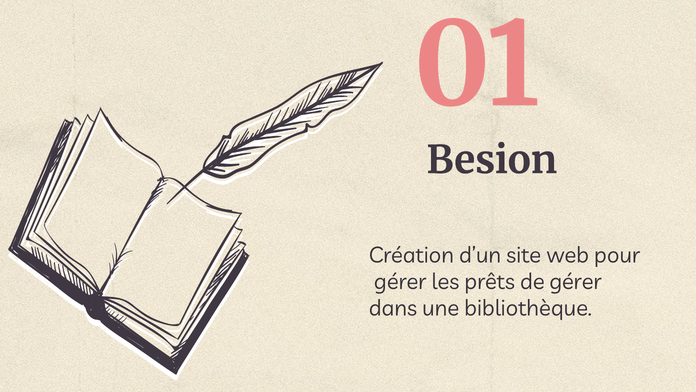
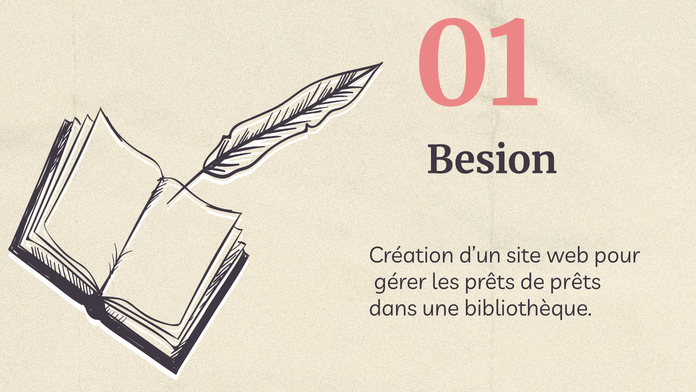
de gérer: gérer -> prêts (575, 282)
